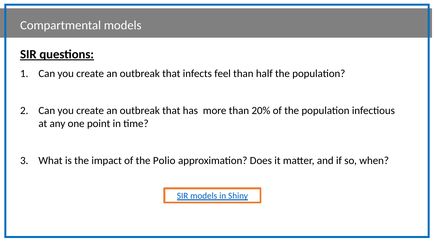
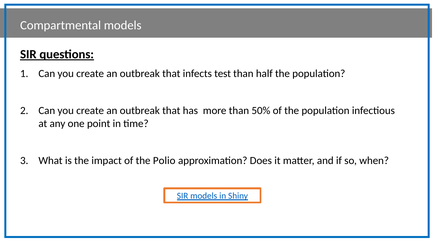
feel: feel -> test (223, 74)
20%: 20% -> 50% (261, 111)
